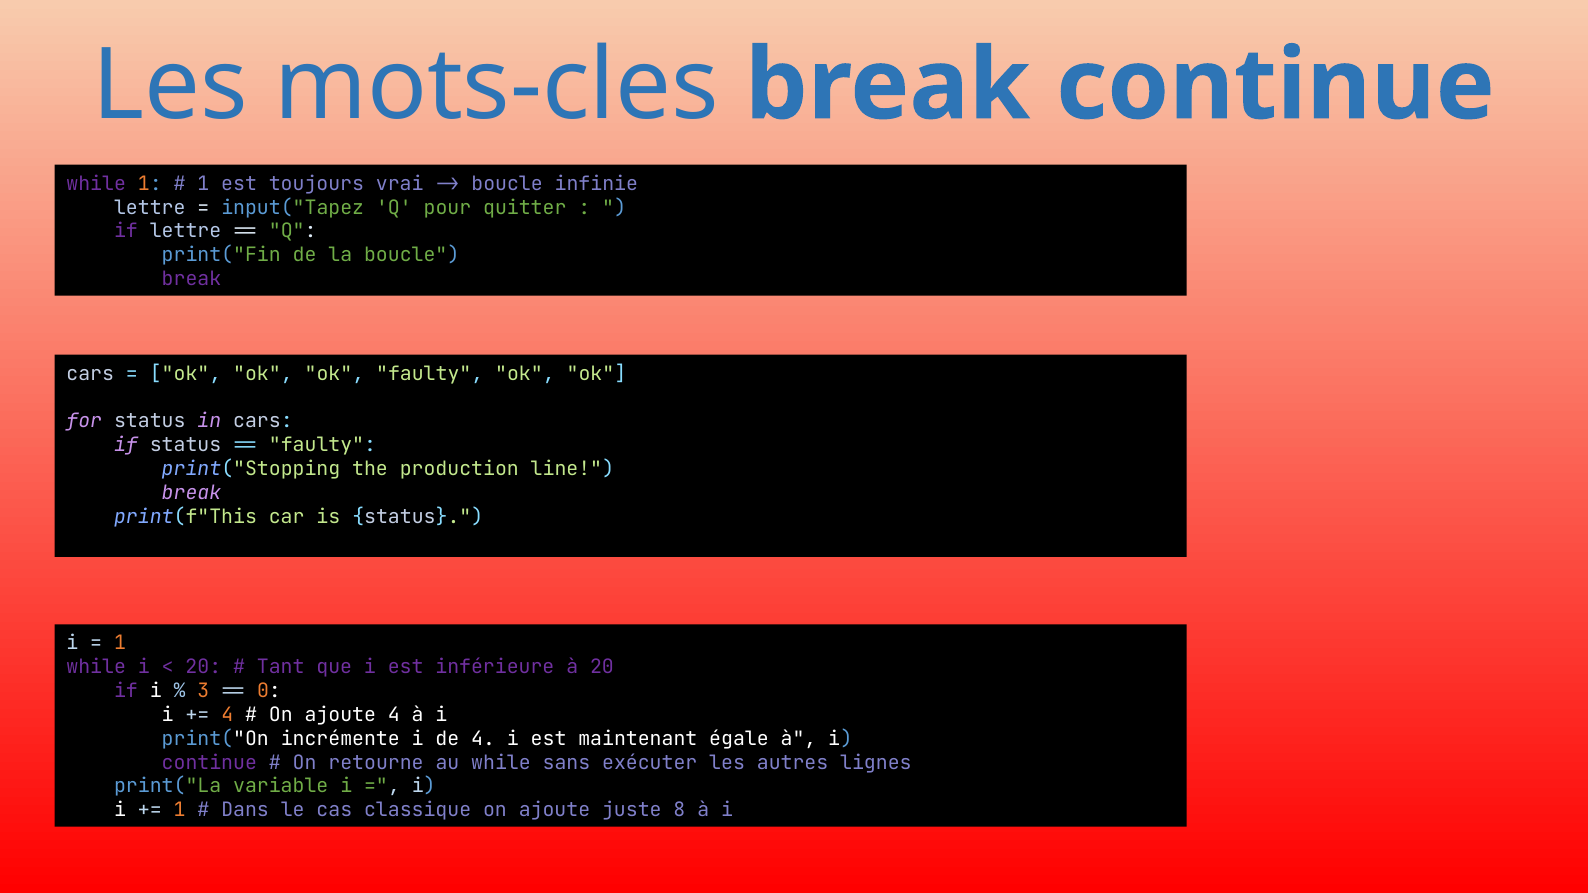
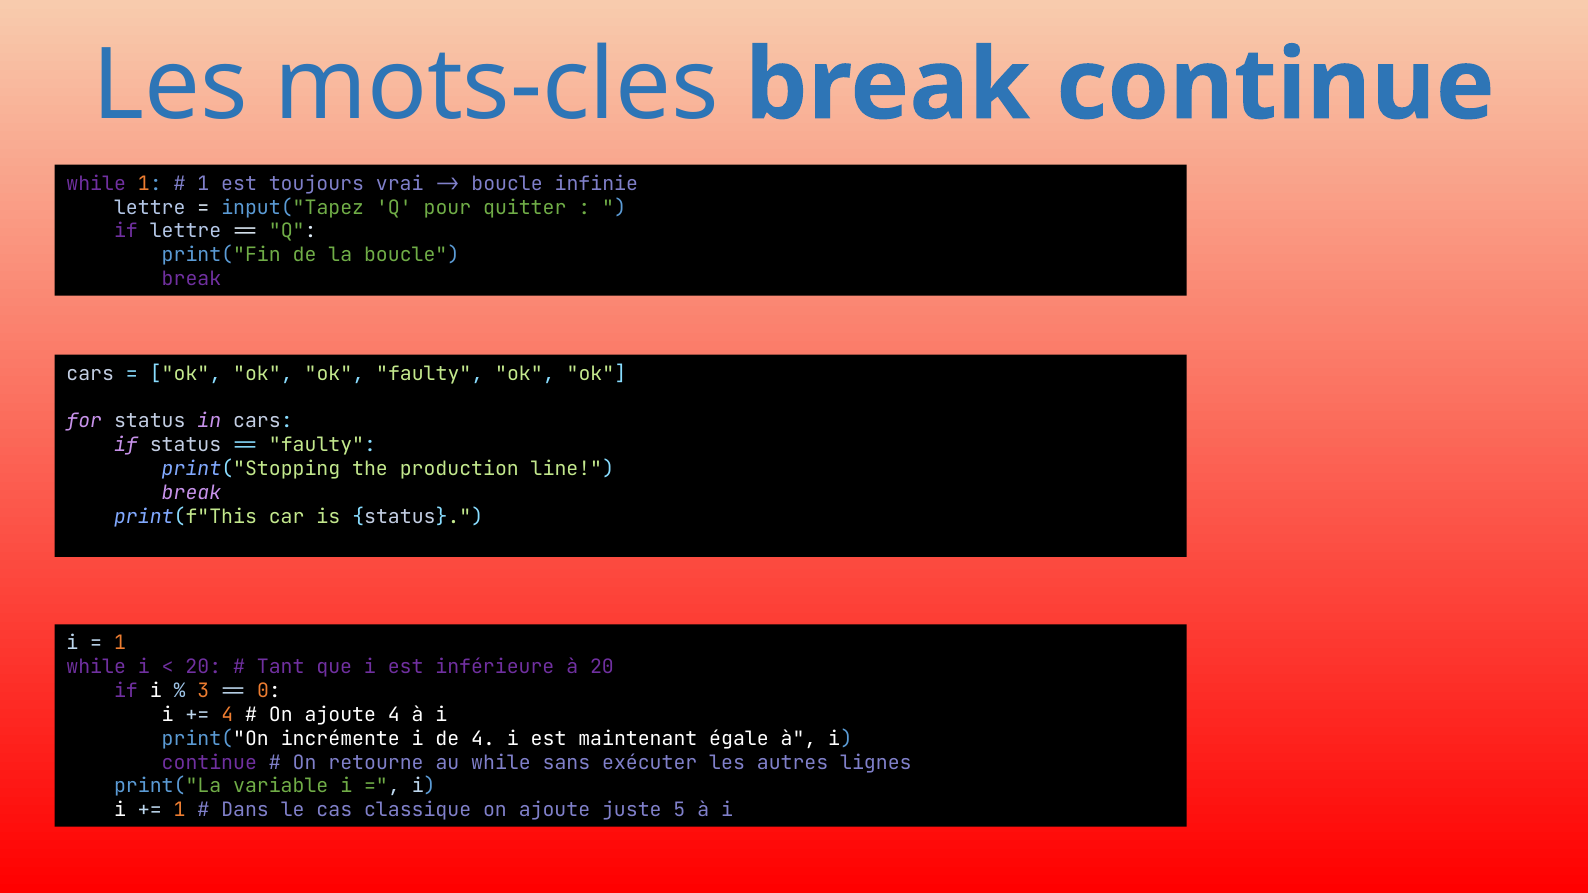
8: 8 -> 5 (679, 810)
